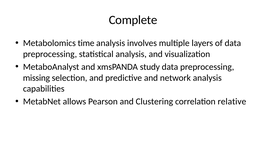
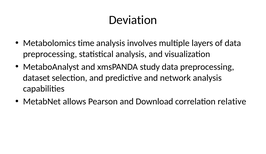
Complete: Complete -> Deviation (133, 20)
missing: missing -> dataset (36, 78)
Clustering: Clustering -> Download (154, 101)
